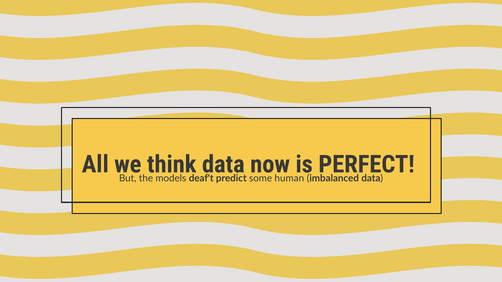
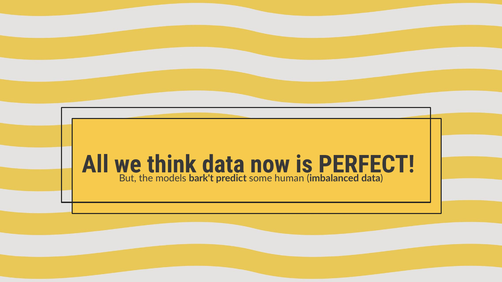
deaf't: deaf't -> bark't (201, 178)
